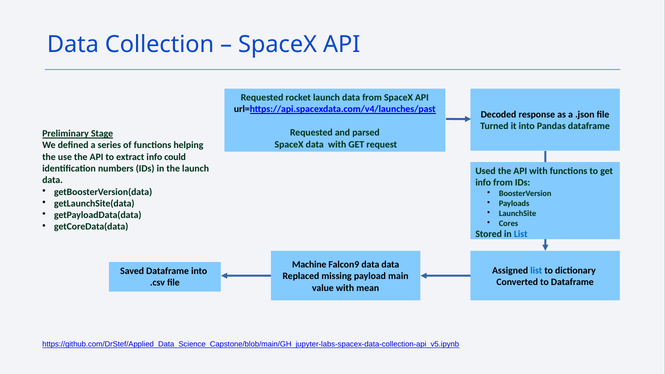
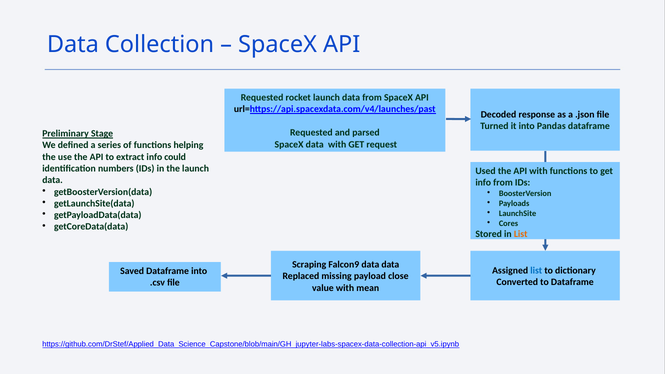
List colour: blue -> orange (521, 234)
Machine: Machine -> Scraping (309, 265)
main: main -> close (398, 276)
